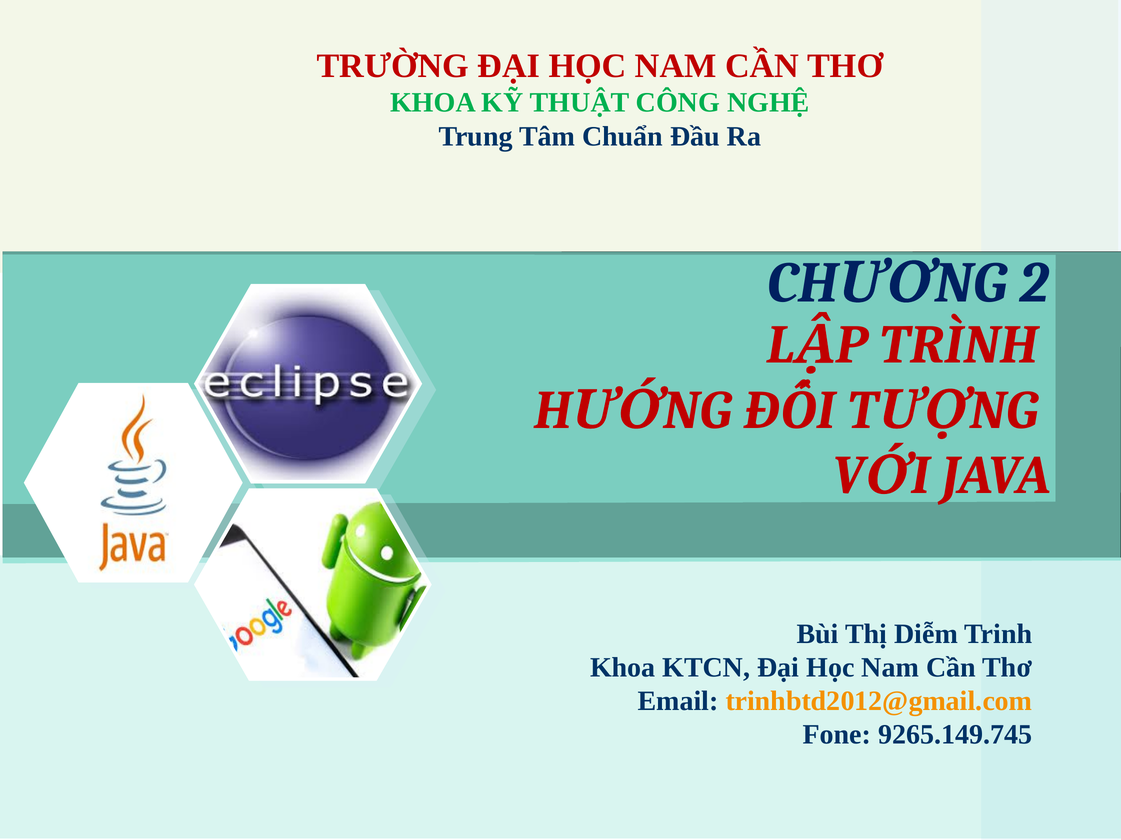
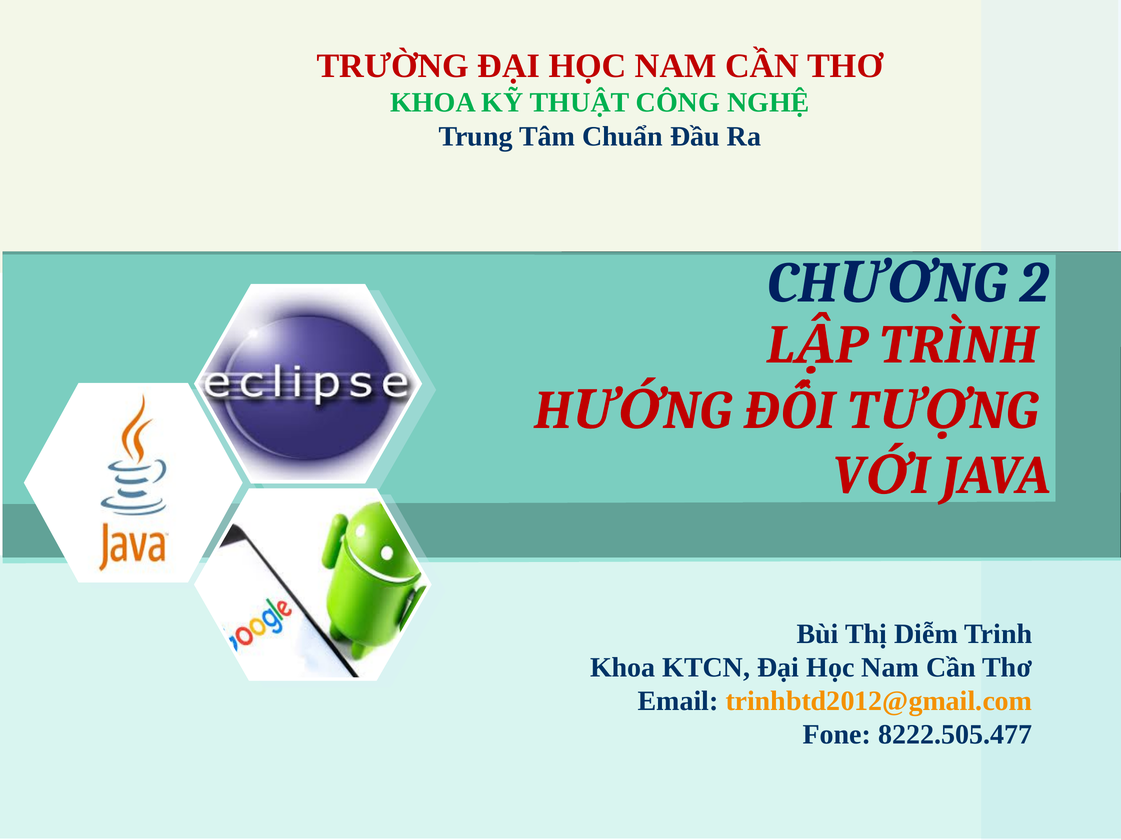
9265.149.745: 9265.149.745 -> 8222.505.477 (955, 735)
